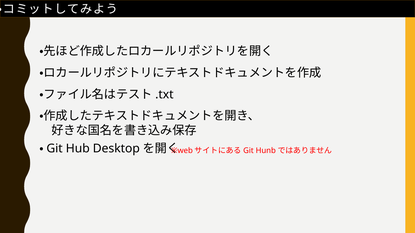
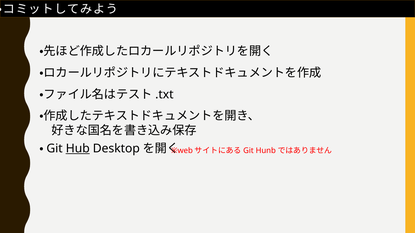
Hub underline: none -> present (78, 149)
